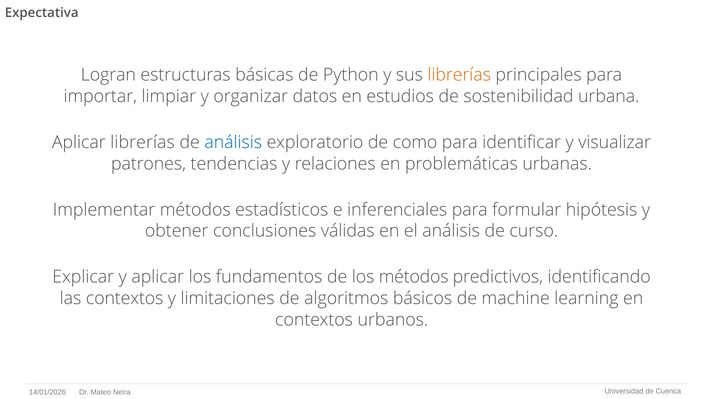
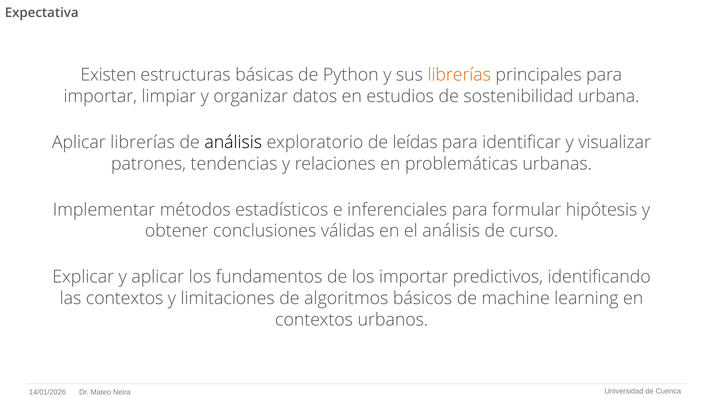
Logran: Logran -> Existen (108, 75)
análisis colour: blue -> black (233, 142)
como: como -> leídas (415, 142)
los métodos: métodos -> importar (414, 277)
